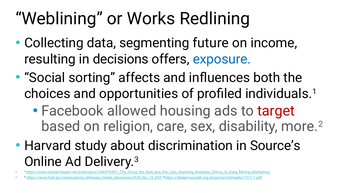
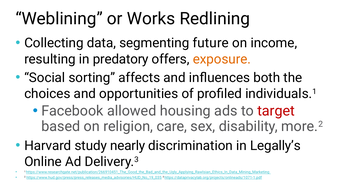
decisions: decisions -> predatory (121, 59)
exposure colour: blue -> orange (222, 59)
about: about -> nearly (128, 146)
Source’s: Source’s -> Legally’s (275, 146)
